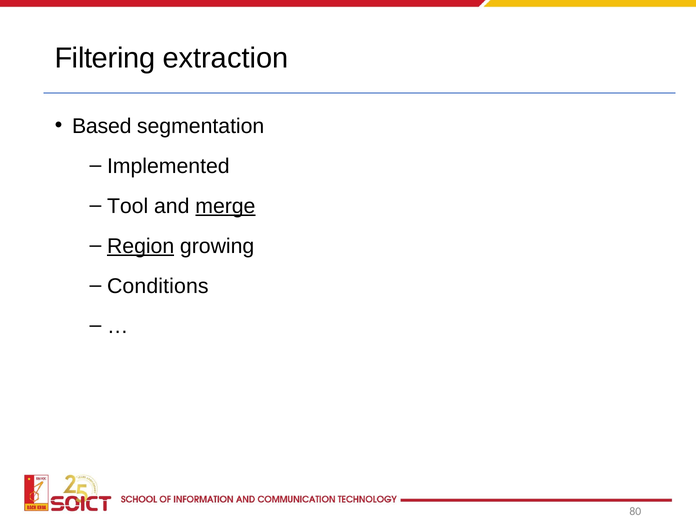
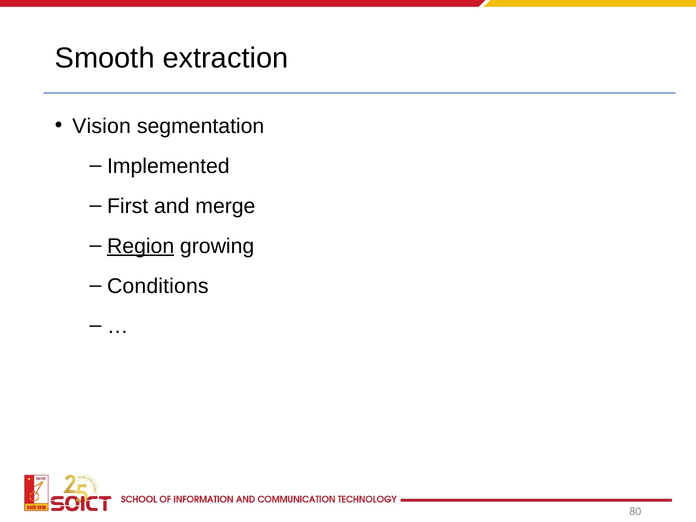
Filtering: Filtering -> Smooth (105, 58)
Based: Based -> Vision (102, 126)
Tool: Tool -> First (128, 206)
merge underline: present -> none (225, 206)
